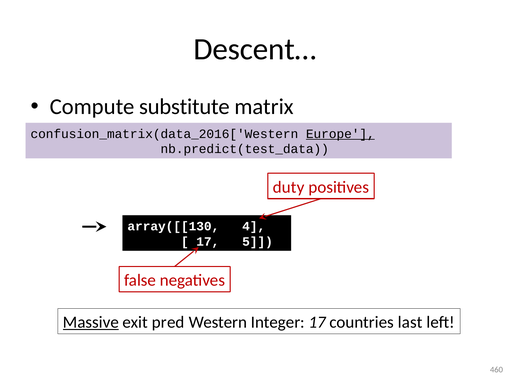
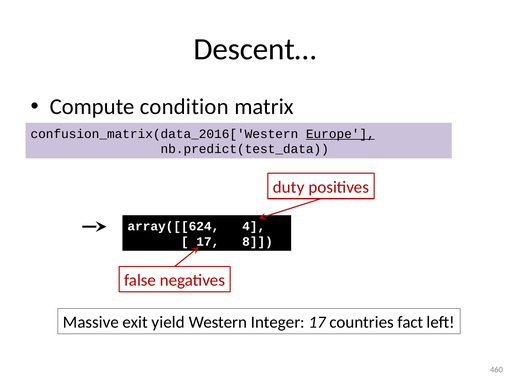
substitute: substitute -> condition (184, 107)
array([[130: array([[130 -> array([[624 (173, 227)
5: 5 -> 8 (258, 242)
Massive underline: present -> none (91, 323)
pred: pred -> yield (168, 323)
last: last -> fact (410, 323)
